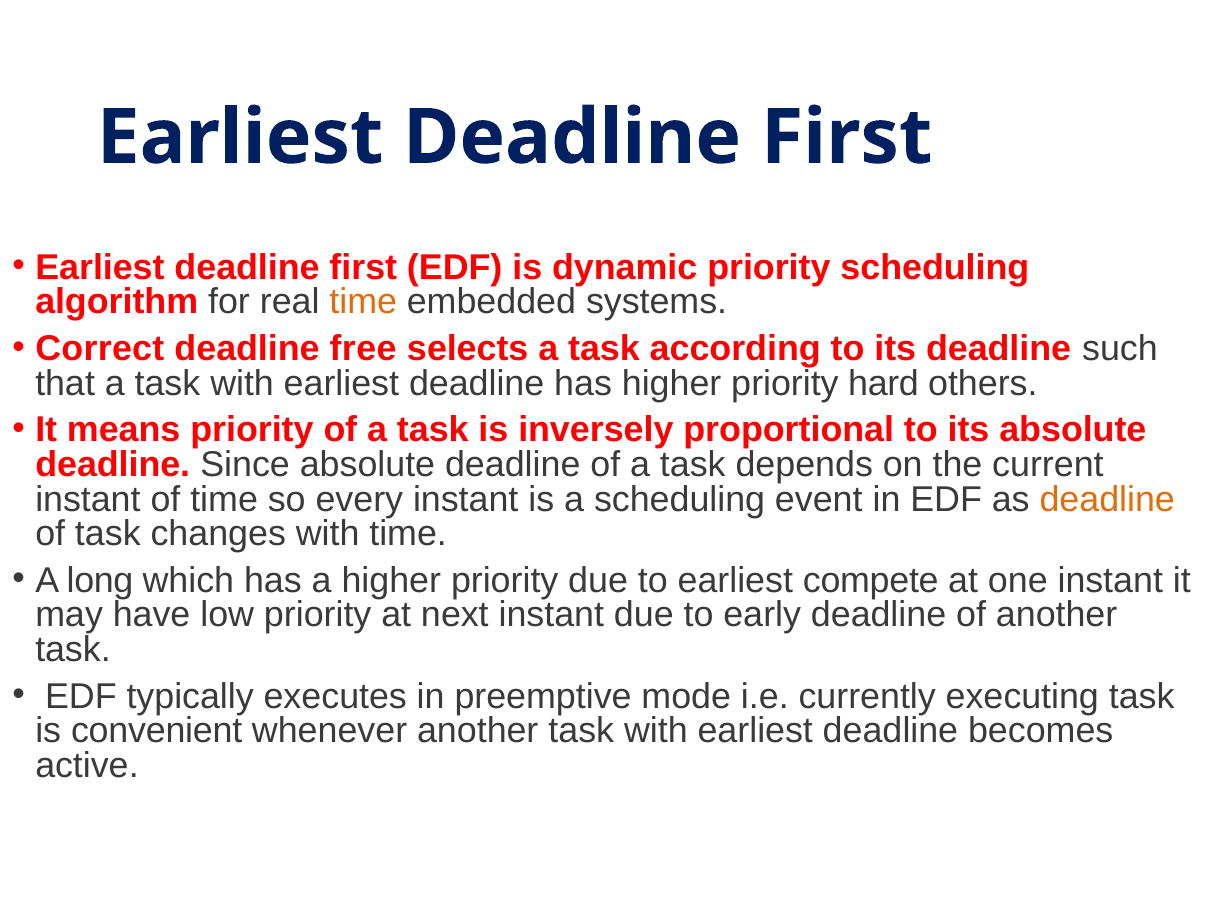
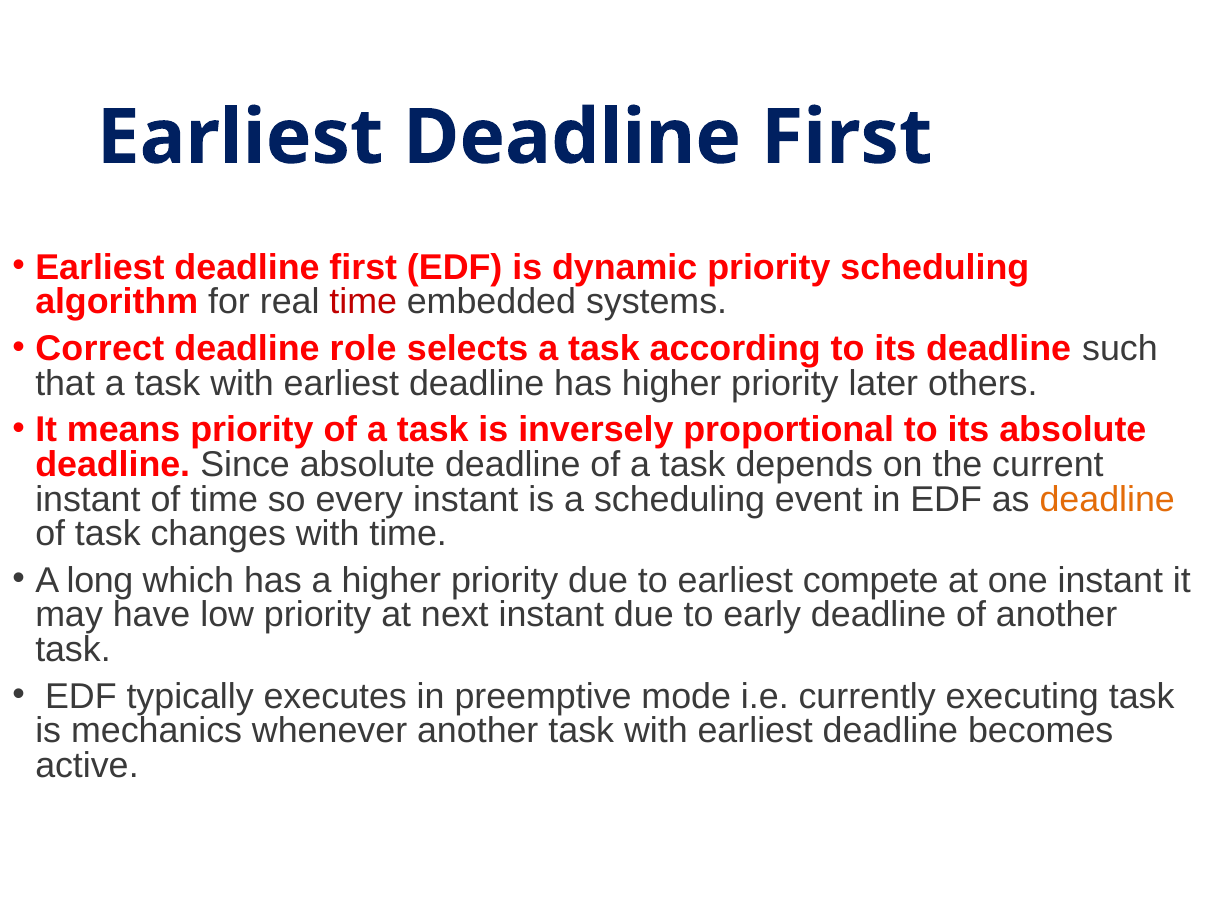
time colour: orange -> red (363, 302)
free: free -> role (363, 348)
hard: hard -> later (883, 383)
convenient: convenient -> mechanics (157, 731)
